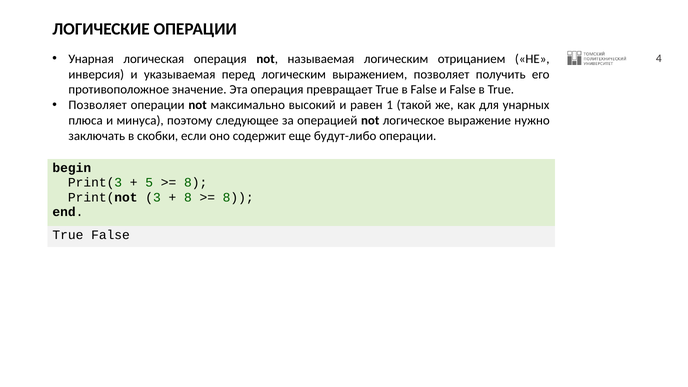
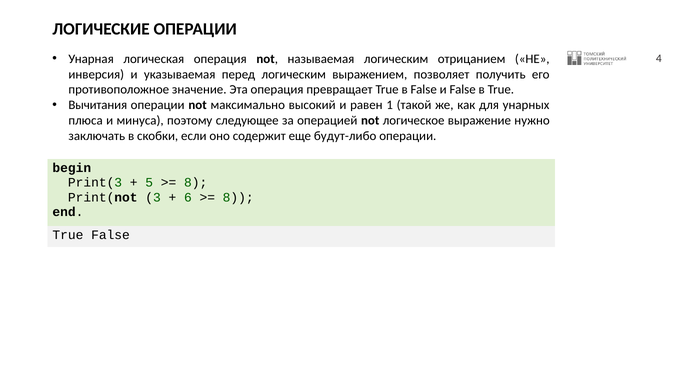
Позволяет: Позволяет -> Вычитания (98, 105)
8: 8 -> 6 (188, 197)
